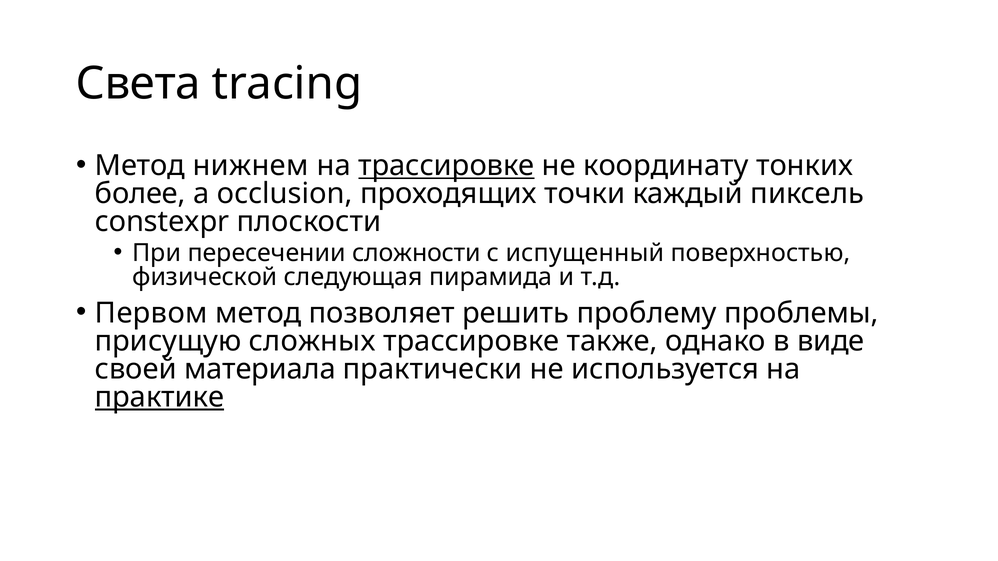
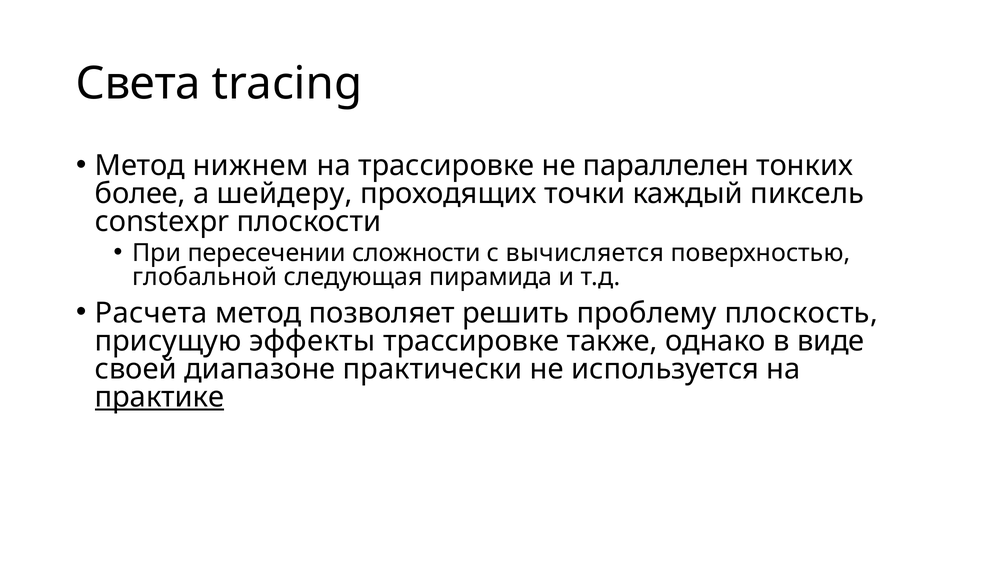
трассировке underline: present -> none (446, 166)
координату: координату -> параллелен (666, 166)
occlusion: occlusion -> шейдеру (285, 194)
испущенный: испущенный -> вычисляется (585, 253)
физической: физической -> глобальной (205, 277)
Первом: Первом -> Расчета (151, 313)
проблемы: проблемы -> плоскость (801, 313)
сложных: сложных -> эффекты (312, 341)
материала: материала -> диапазоне (260, 369)
